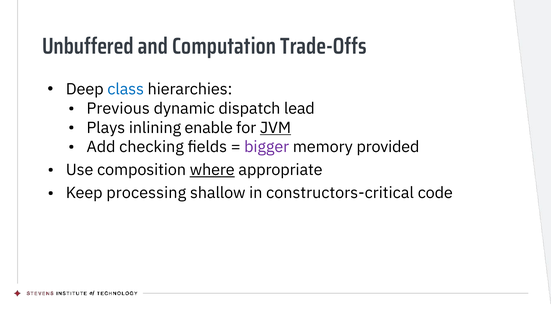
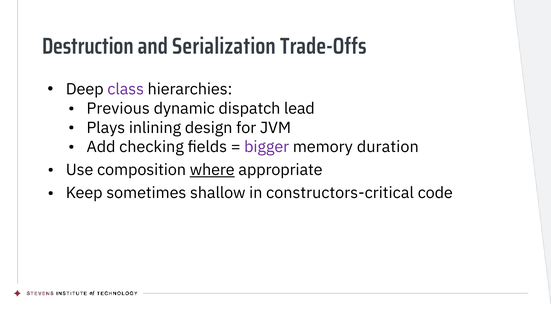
Unbuffered: Unbuffered -> Destruction (88, 46)
Computation: Computation -> Serialization (224, 46)
class colour: blue -> purple (126, 89)
enable: enable -> design (209, 128)
JVM underline: present -> none (275, 128)
provided: provided -> duration (388, 147)
processing: processing -> sometimes (146, 193)
